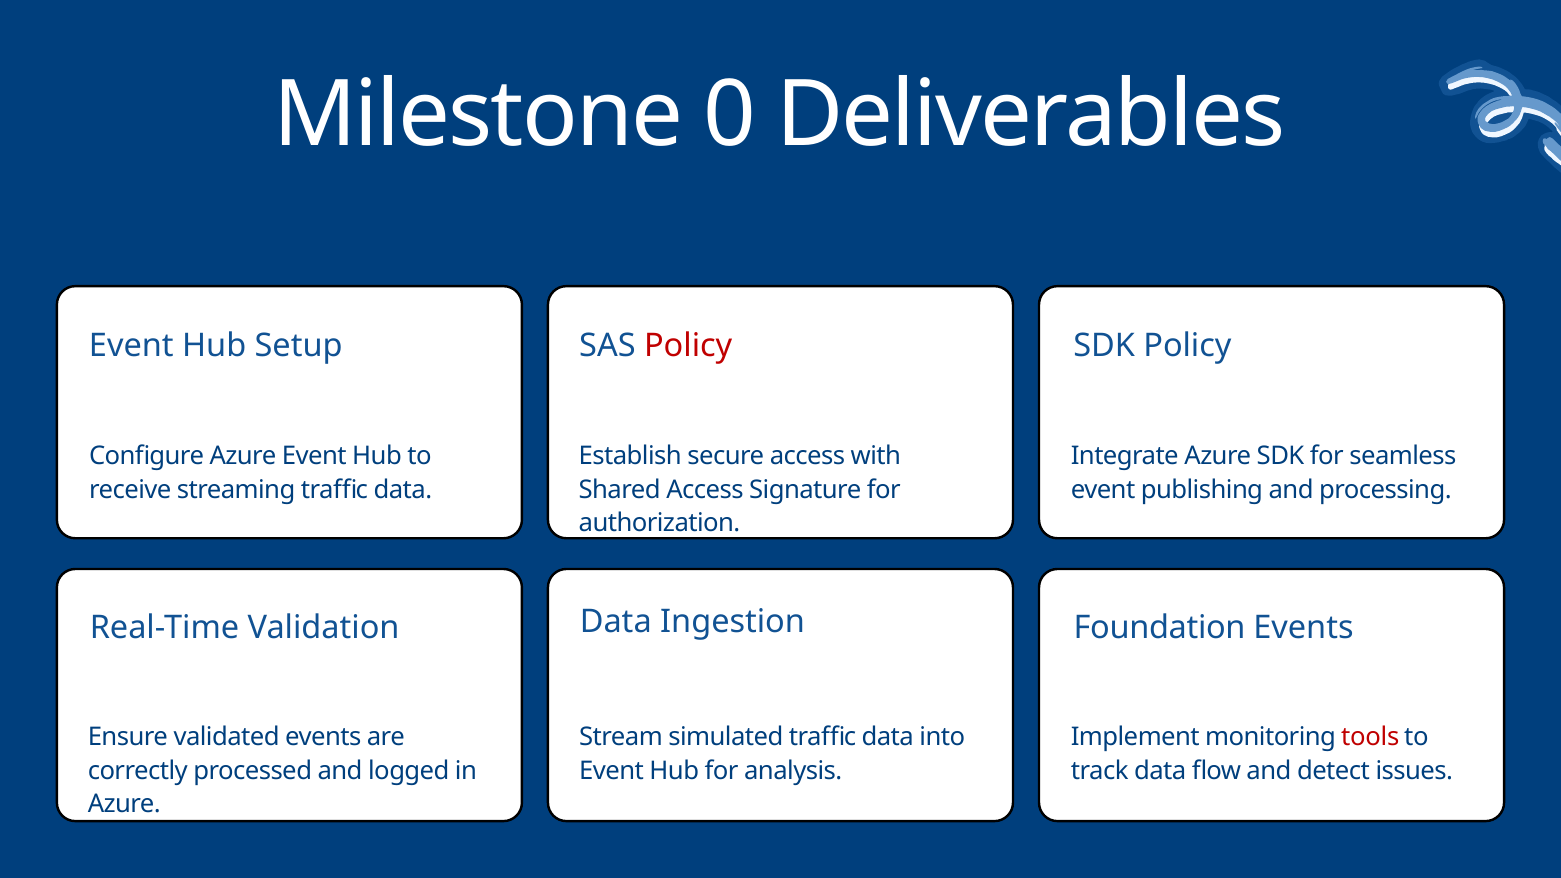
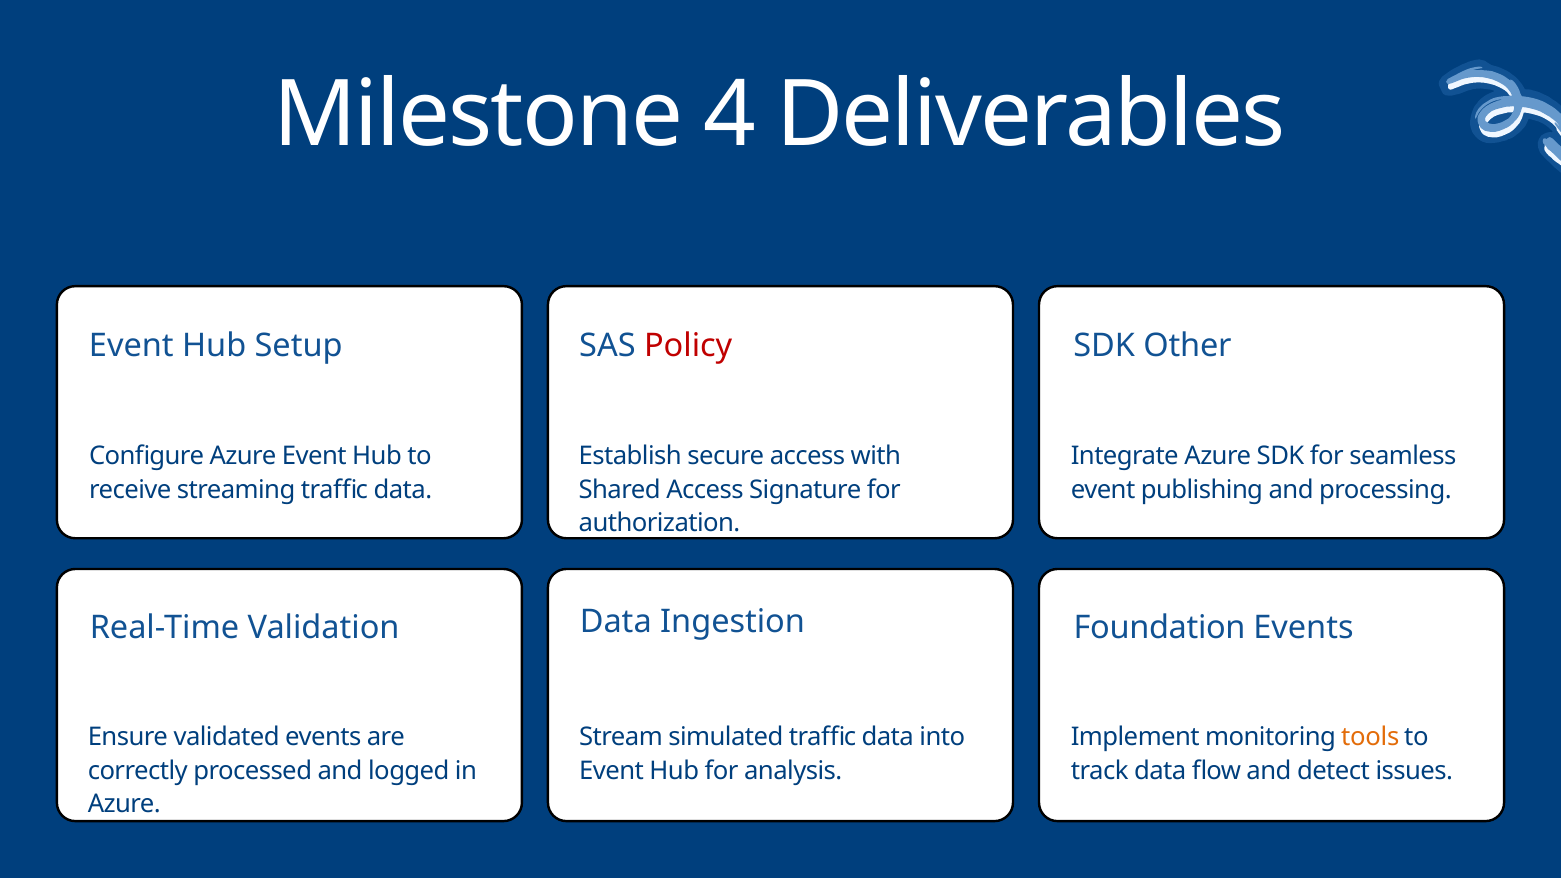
0: 0 -> 4 (730, 115)
SDK Policy: Policy -> Other (1187, 346)
tools colour: red -> orange (1370, 737)
